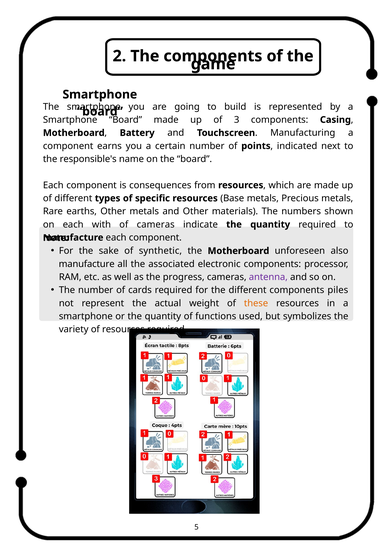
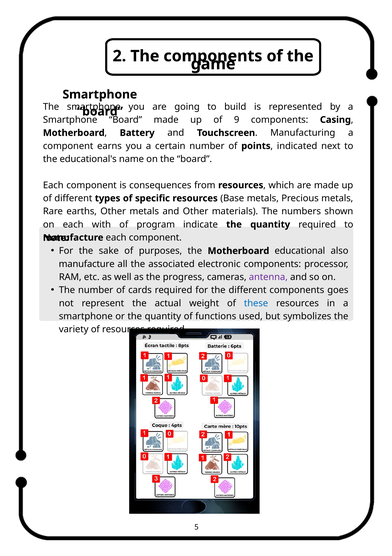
3: 3 -> 9 (237, 120)
responsible's: responsible's -> educational's (88, 159)
of cameras: cameras -> program (156, 225)
synthetic: synthetic -> purposes (160, 251)
unforeseen: unforeseen -> educational (300, 251)
piles: piles -> goes (338, 290)
these colour: orange -> blue (256, 304)
